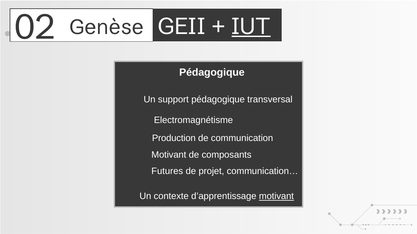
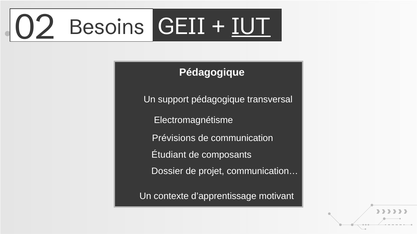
Genèse: Genèse -> Besoins (107, 27)
Production: Production -> Prévisions (174, 138)
Motivant: Motivant -> Étudiant (169, 155)
Futures: Futures -> Dossier (167, 172)
motivant underline: present -> none (276, 197)
